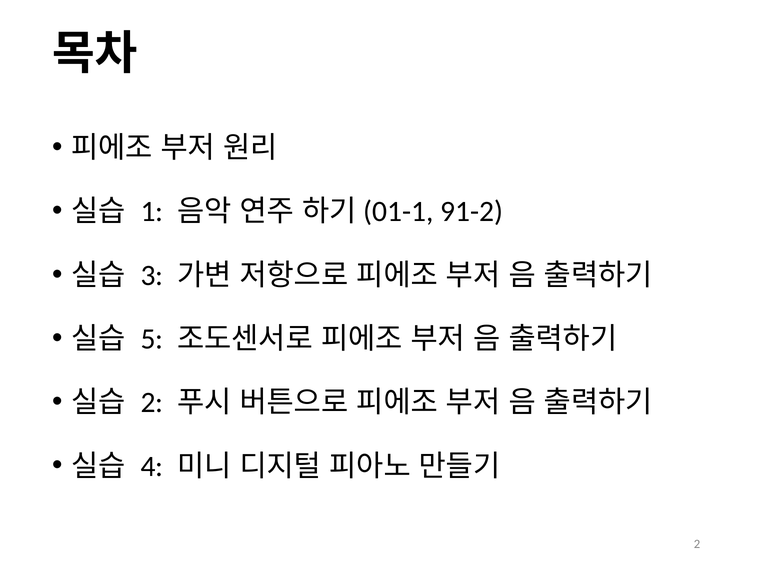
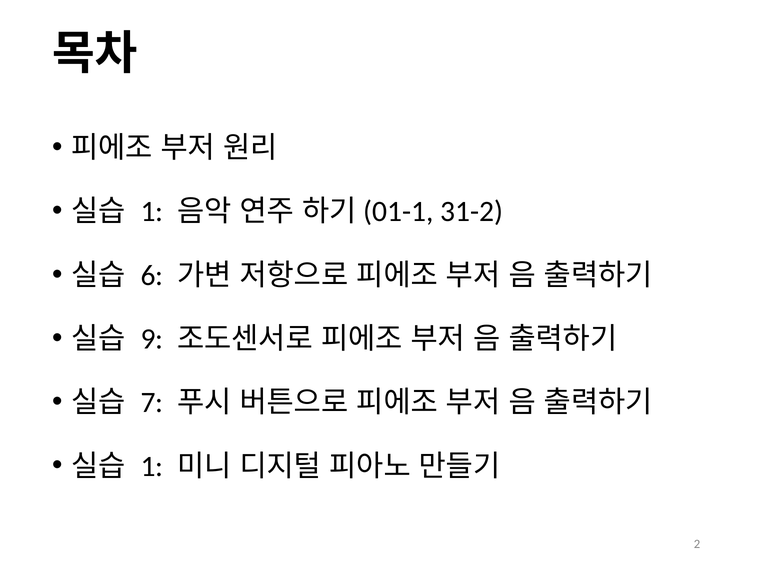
91-2: 91-2 -> 31-2 (472, 212)
3: 3 -> 6 (152, 275)
5: 5 -> 9 (152, 339)
2: 2 -> 7 (152, 403)
4: 4 -> 1 (152, 466)
